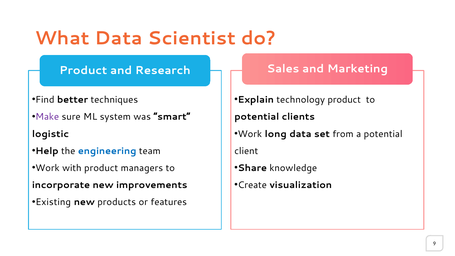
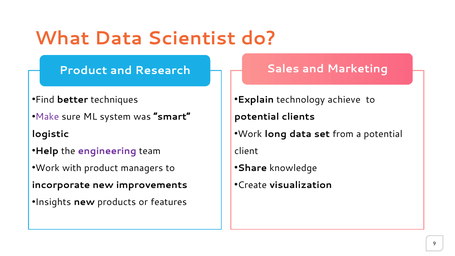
technology product: product -> achieve (344, 100)
engineering colour: blue -> purple (107, 151)
Existing: Existing -> Insights (53, 202)
